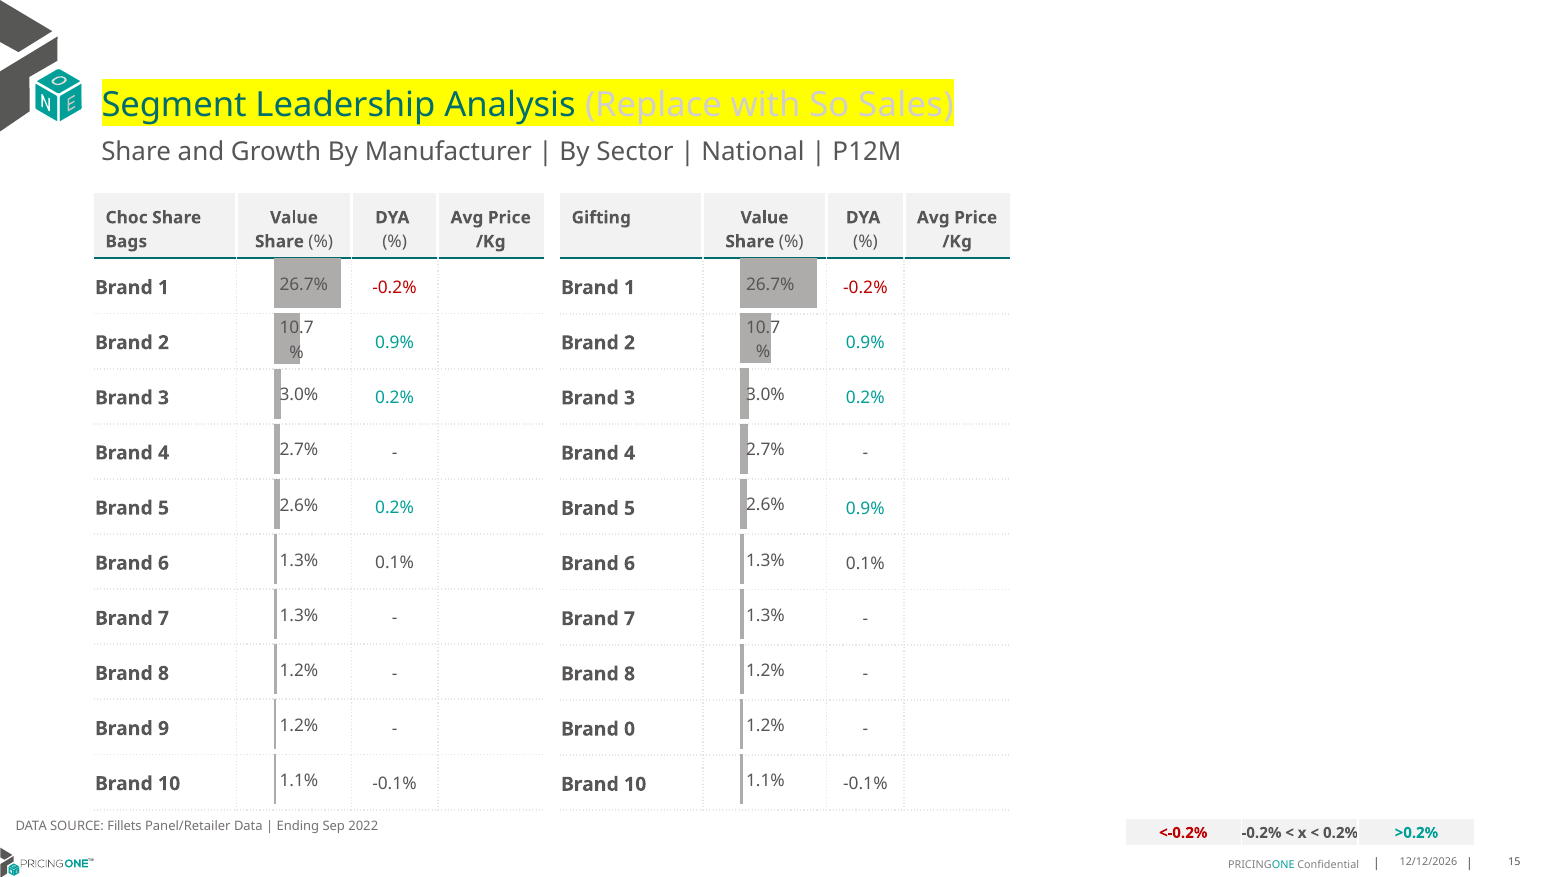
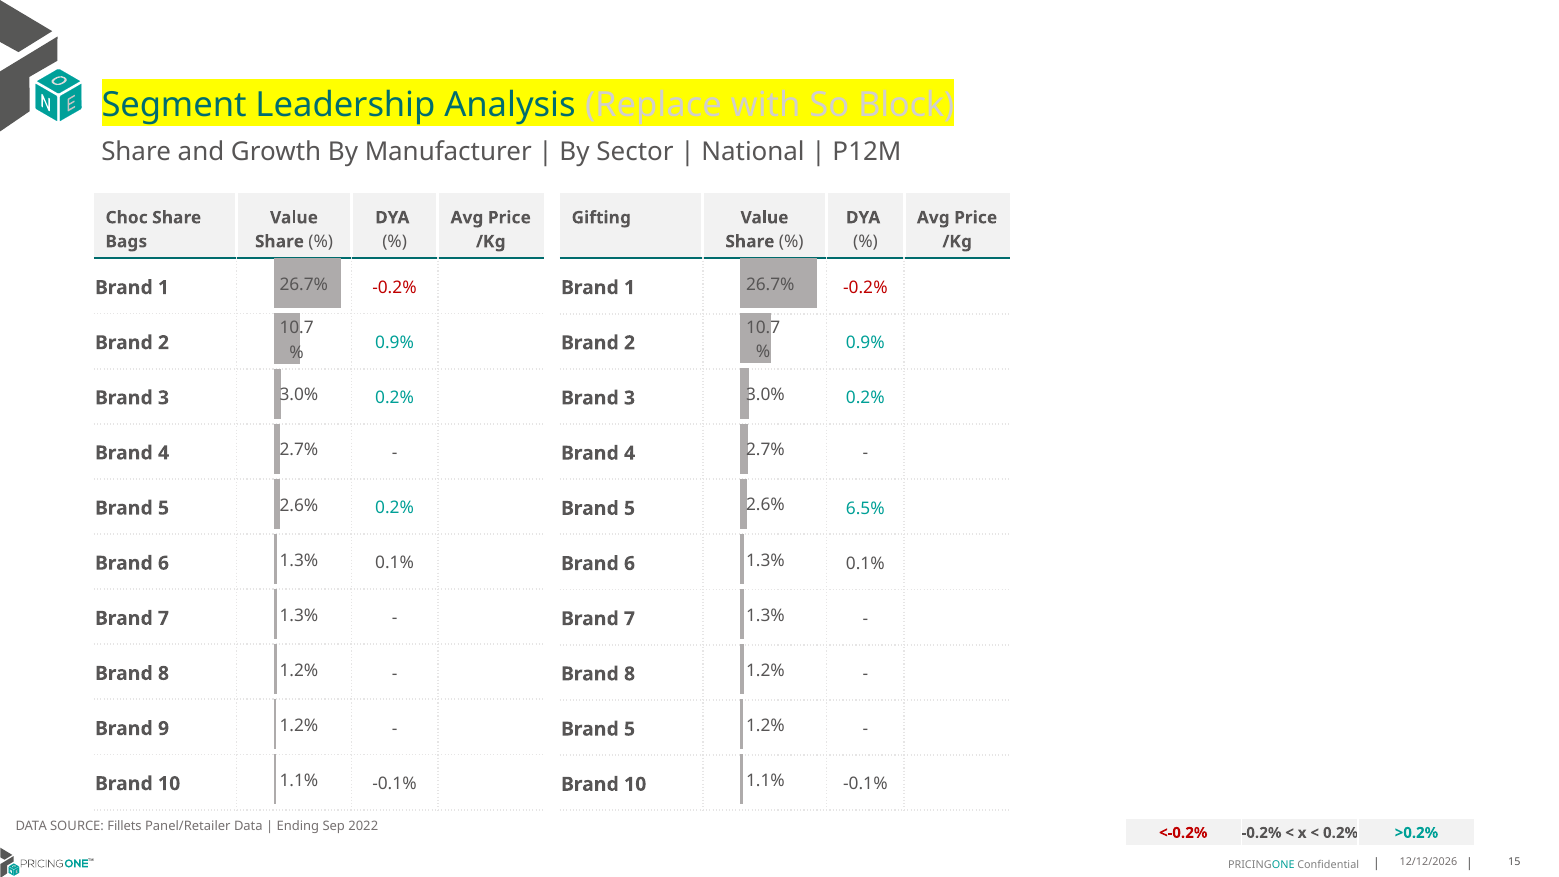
Sales: Sales -> Block (906, 105)
5 0.9%: 0.9% -> 6.5% (865, 508)
0: 0 -> 5 (630, 729)
